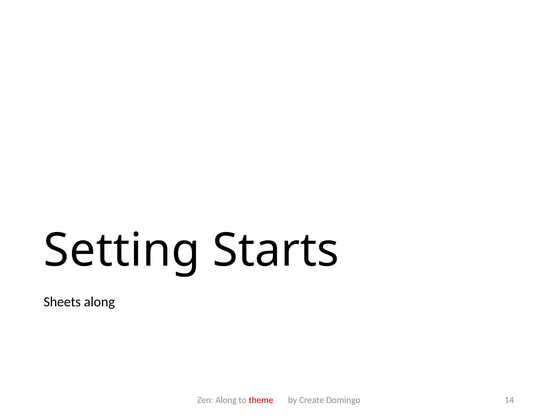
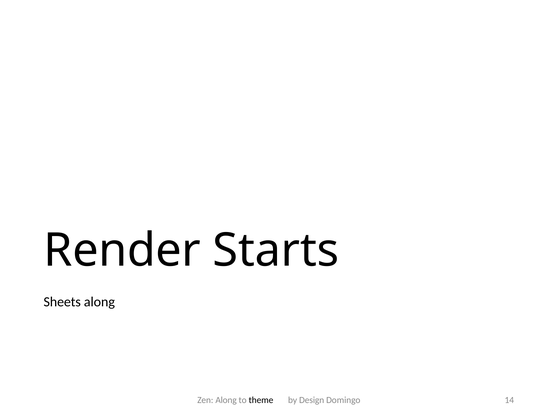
Setting: Setting -> Render (122, 250)
theme colour: red -> black (261, 400)
Create: Create -> Design (312, 400)
